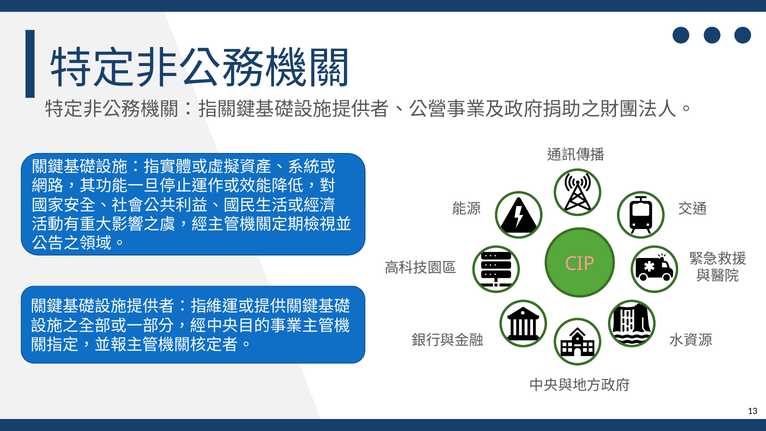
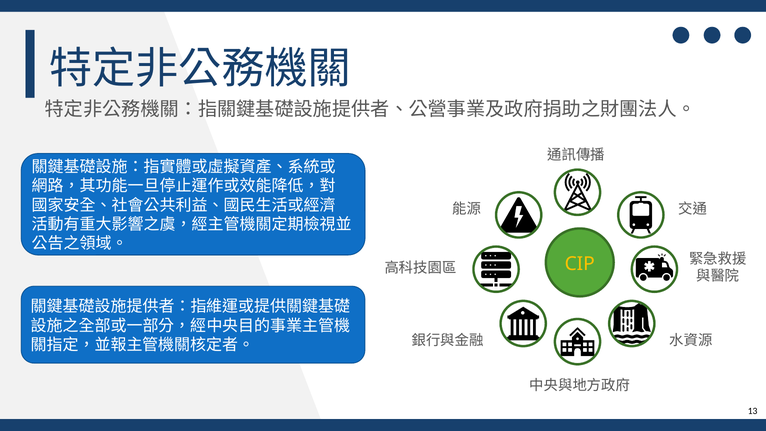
CIP colour: pink -> yellow (580, 264)
